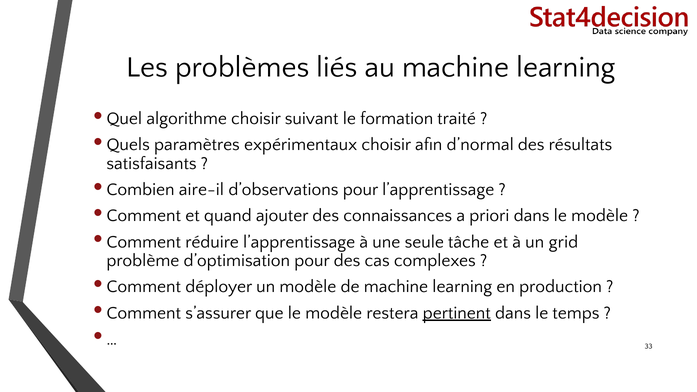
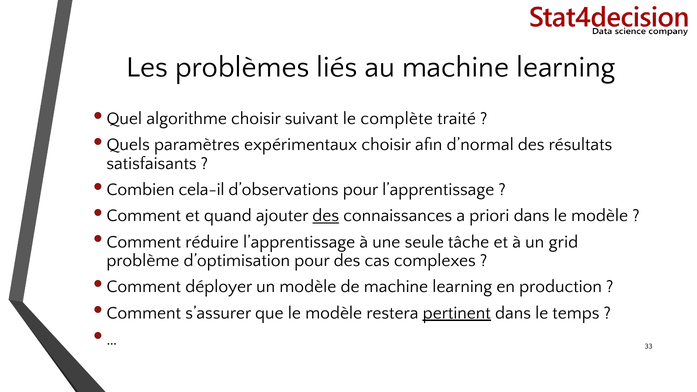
formation: formation -> complète (397, 119)
aire-il: aire-il -> cela-il (202, 190)
des underline: none -> present (326, 216)
